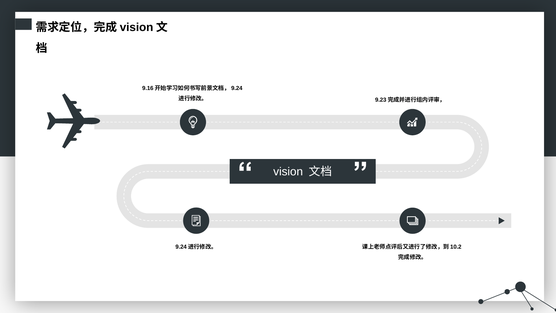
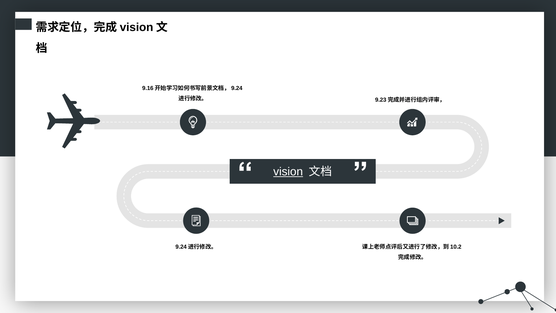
vision underline: none -> present (288, 172)
